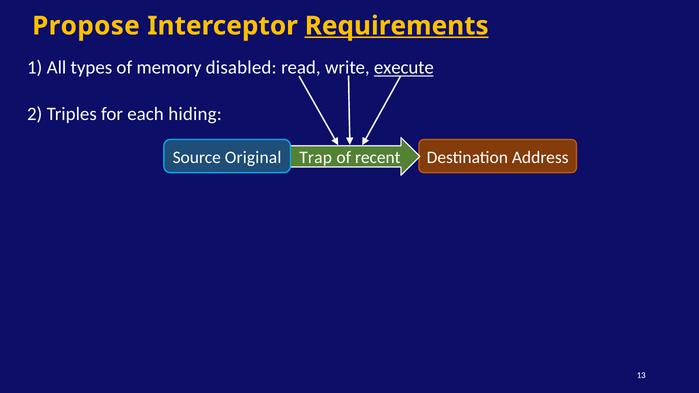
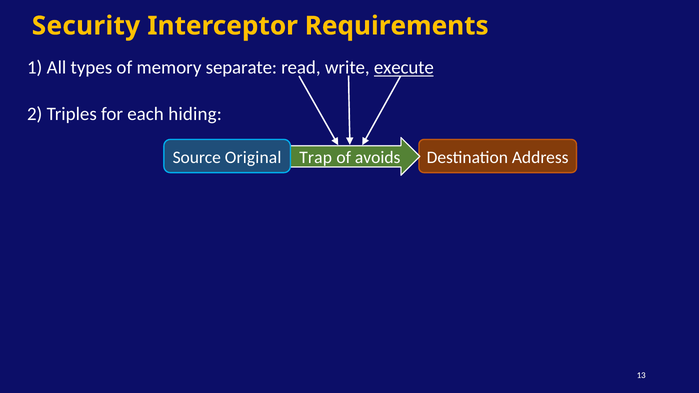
Propose: Propose -> Security (86, 26)
Requirements underline: present -> none (397, 26)
disabled: disabled -> separate (241, 68)
recent: recent -> avoids (378, 158)
